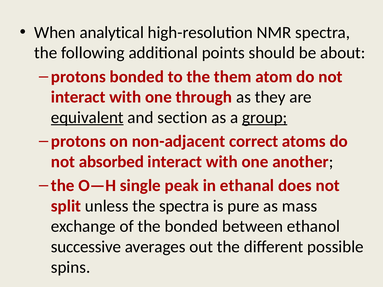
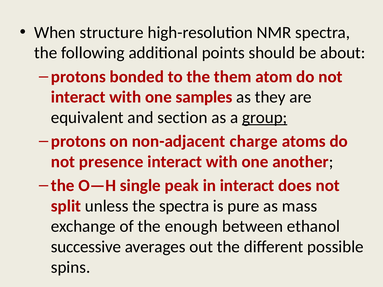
analytical: analytical -> structure (112, 32)
through: through -> samples (204, 97)
equivalent underline: present -> none (87, 118)
correct: correct -> charge (254, 141)
absorbed: absorbed -> presence (111, 162)
in ethanal: ethanal -> interact (247, 186)
the bonded: bonded -> enough (191, 227)
